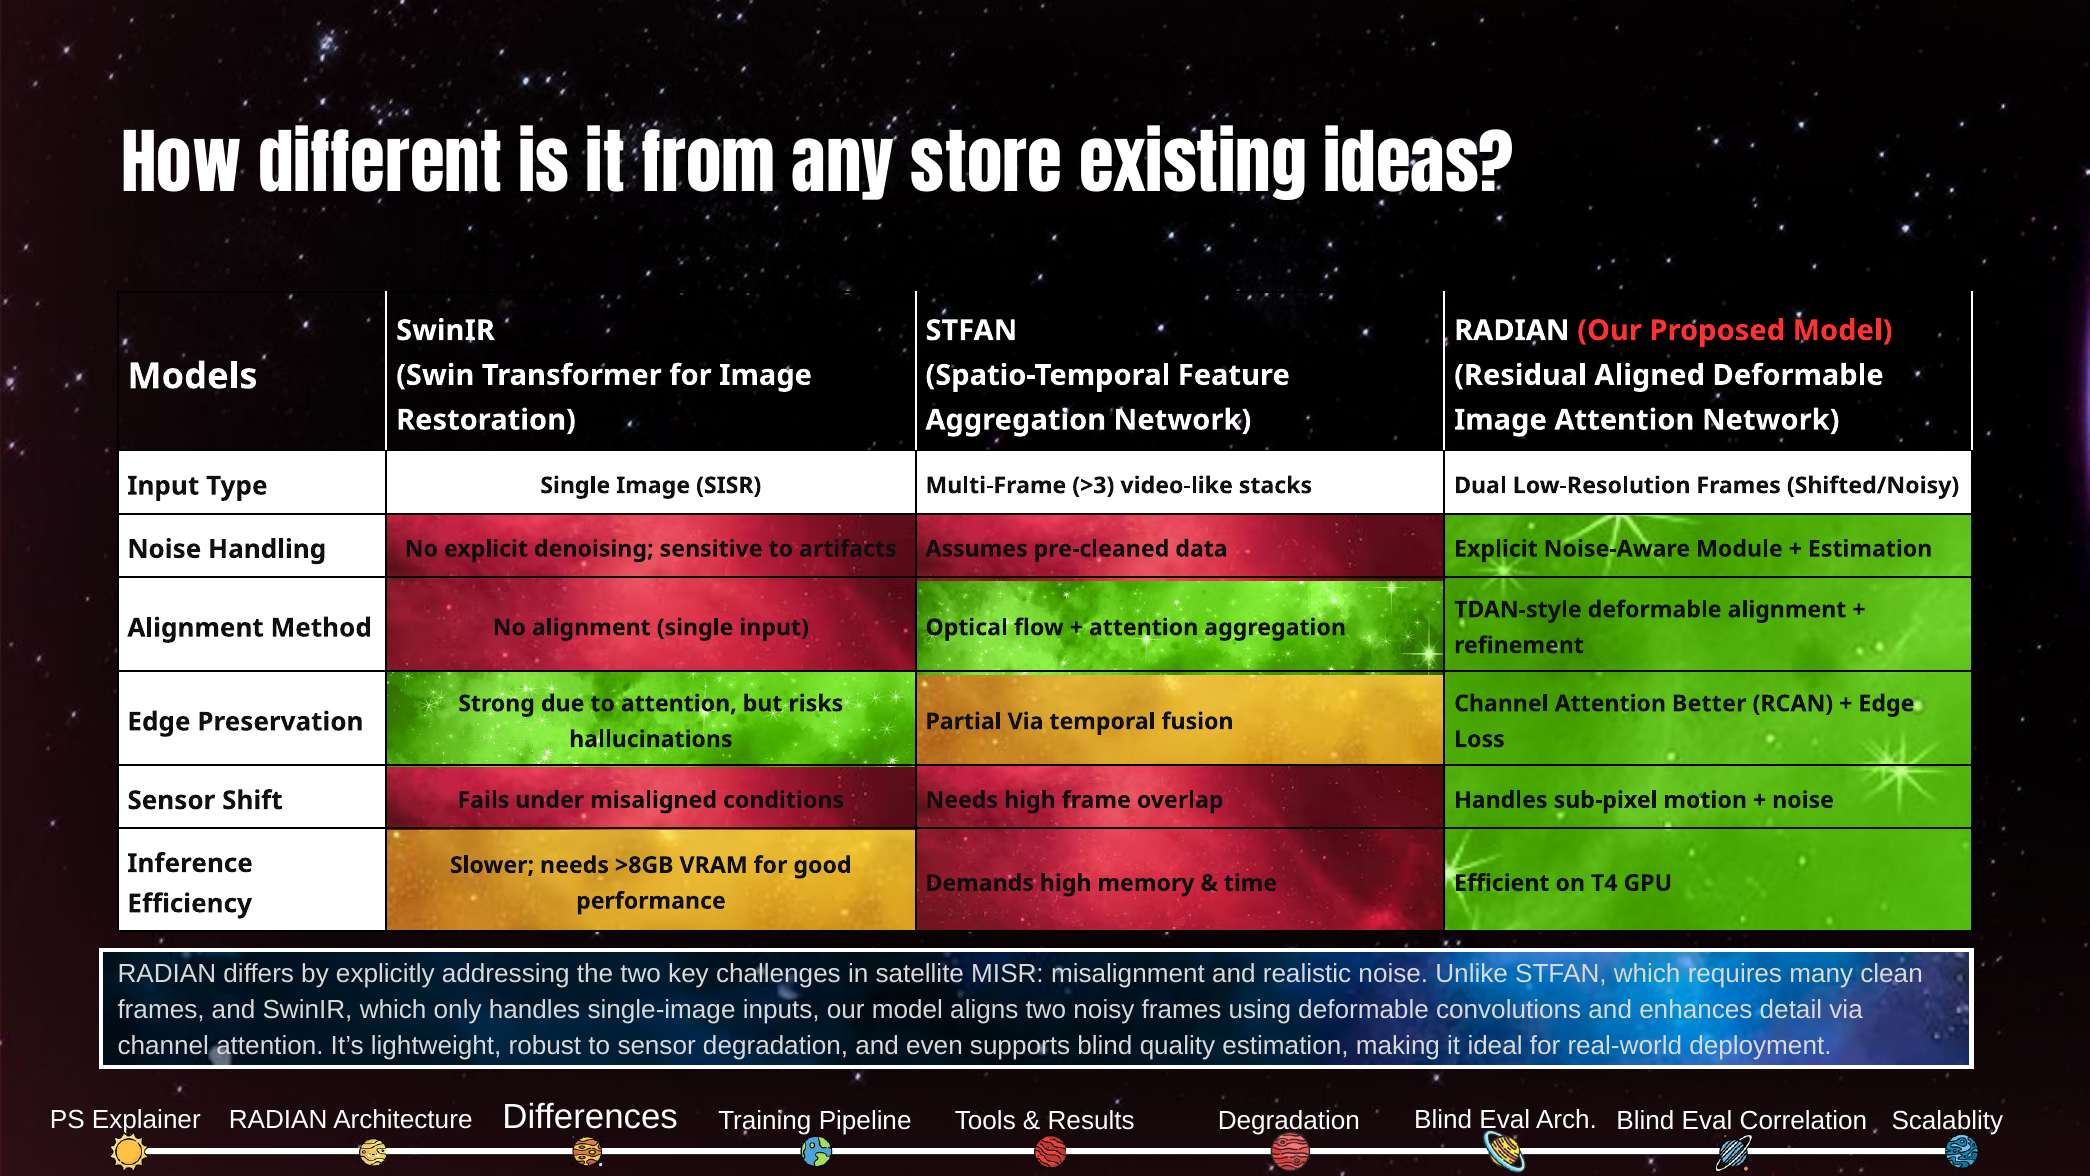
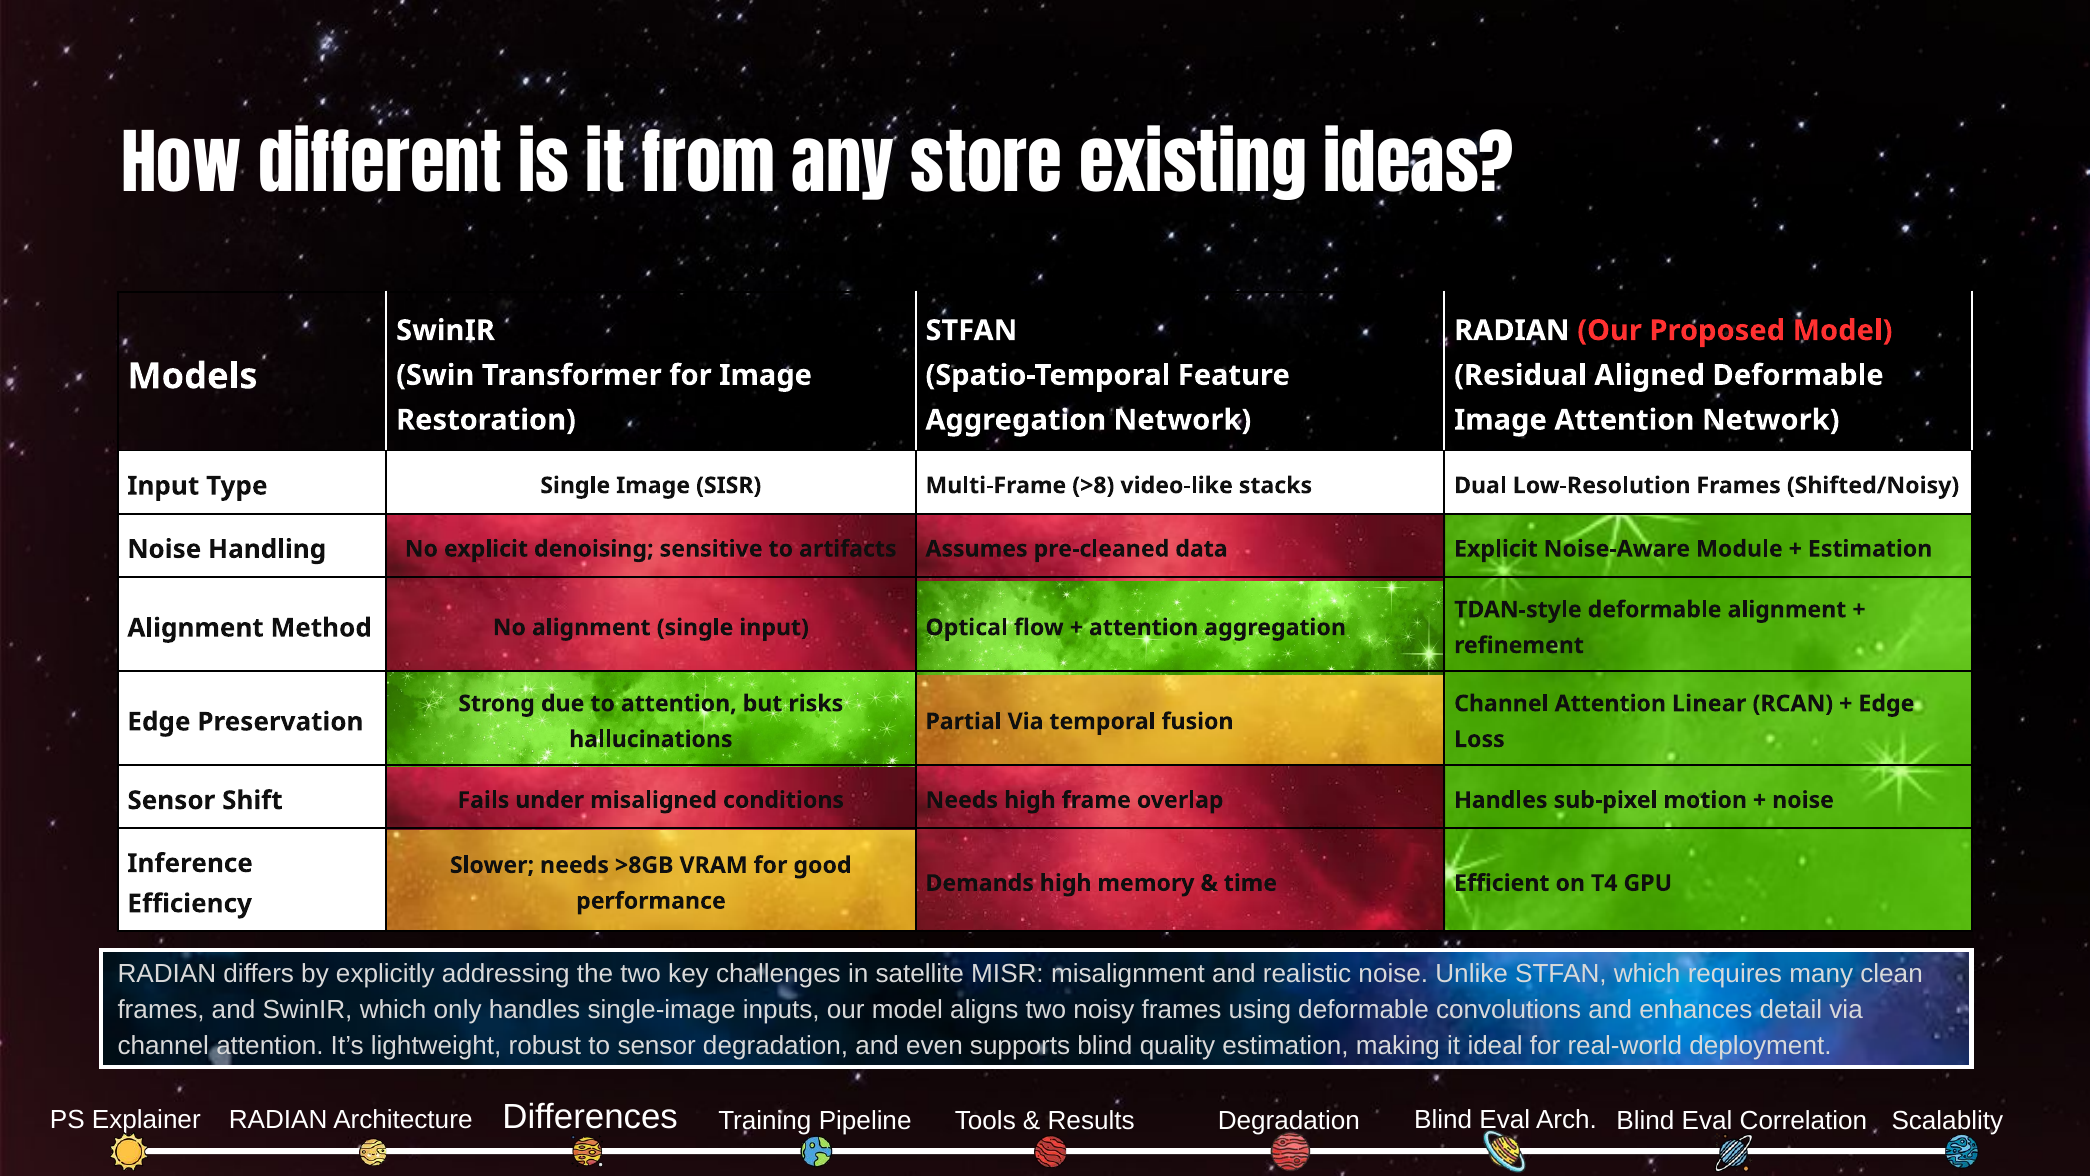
>3: >3 -> >8 (1093, 485)
Better: Better -> Linear (1709, 703)
